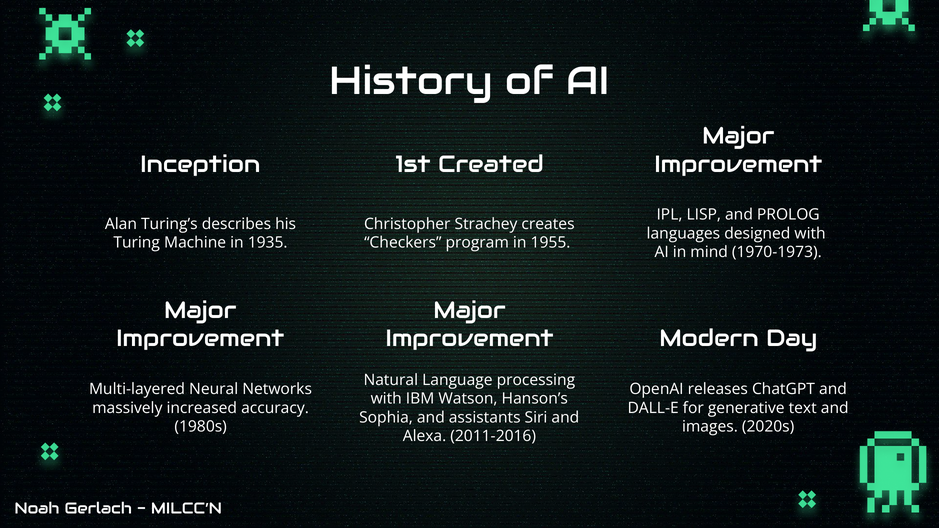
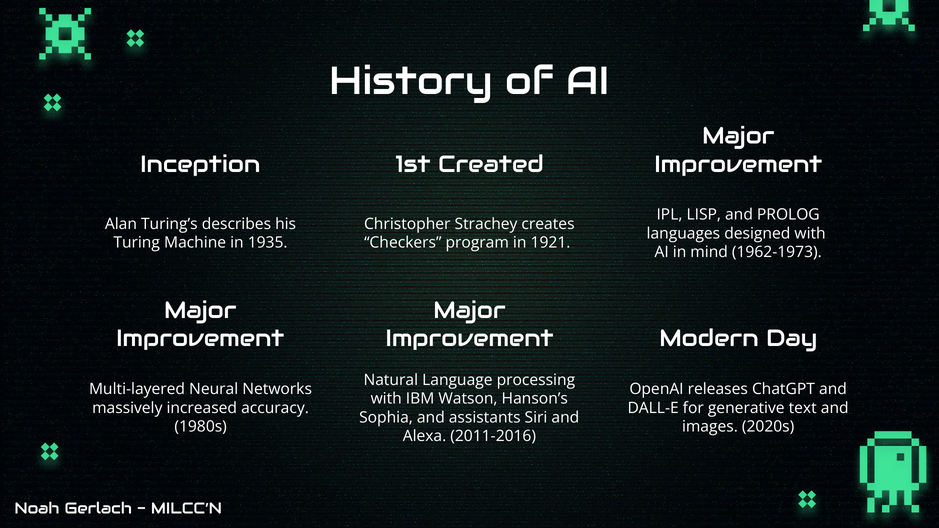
1955: 1955 -> 1921 (550, 243)
1970-1973: 1970-1973 -> 1962-1973 (777, 252)
